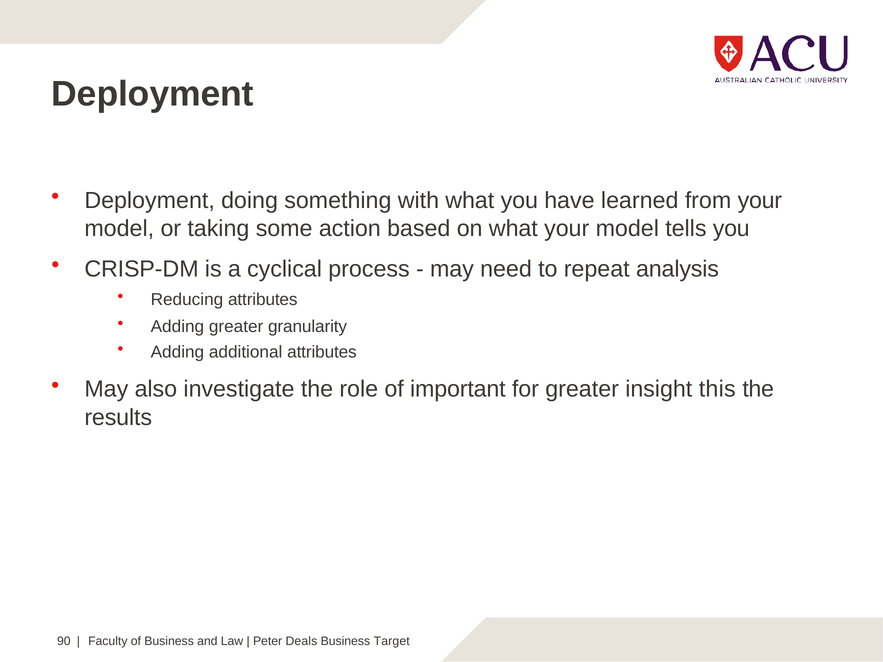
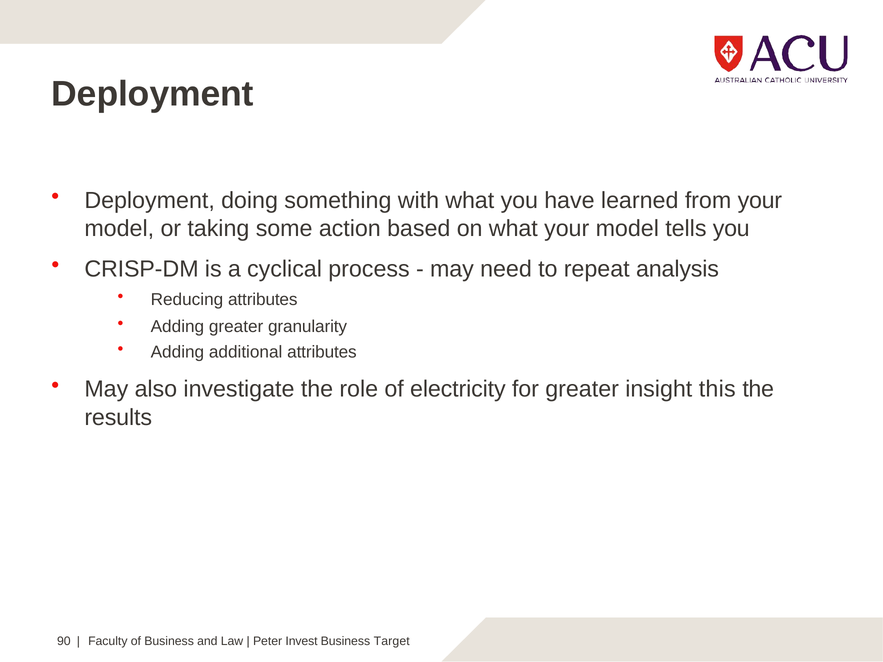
important: important -> electricity (458, 389)
Deals: Deals -> Invest (302, 641)
